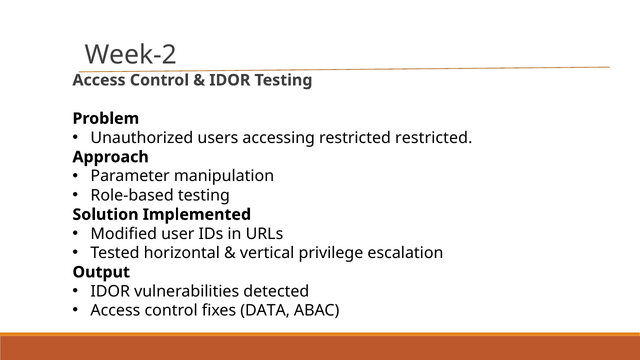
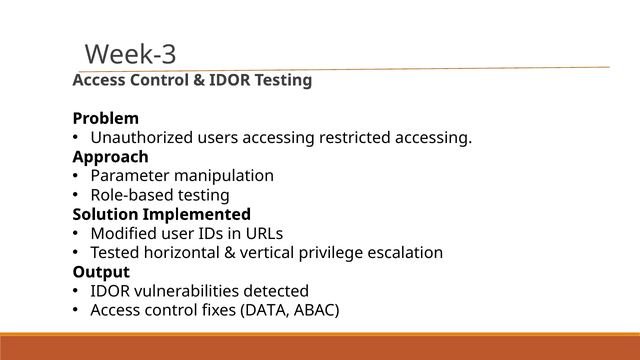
Week-2: Week-2 -> Week-3 (131, 55)
restricted restricted: restricted -> accessing (434, 138)
